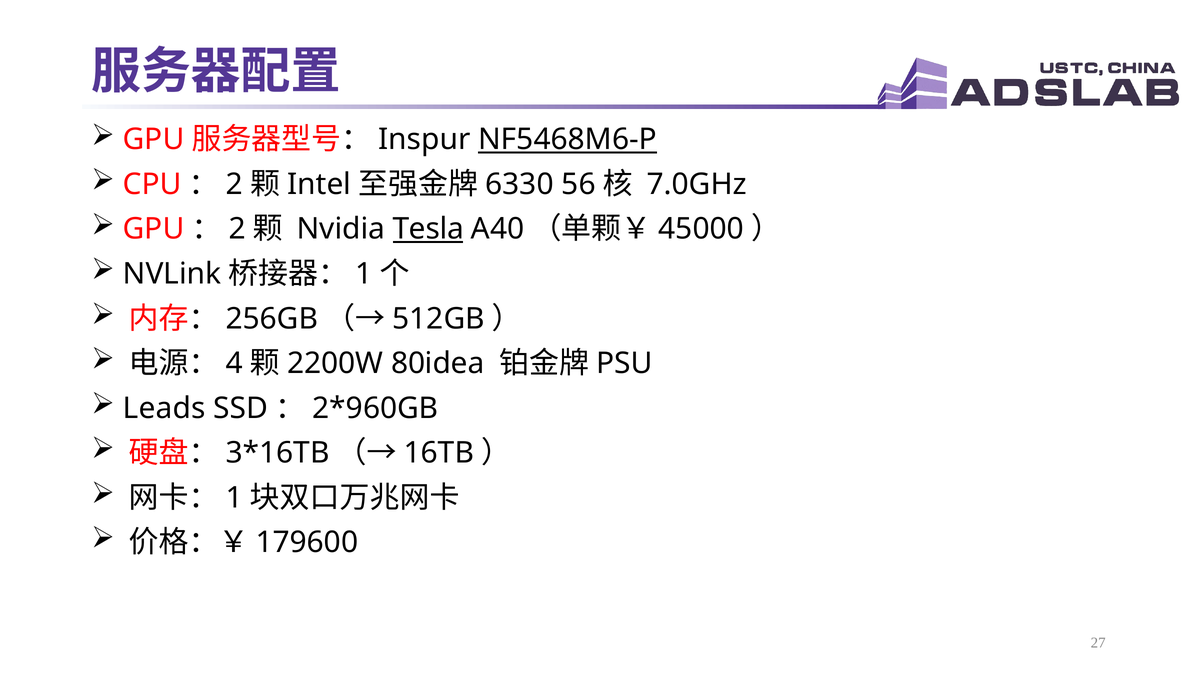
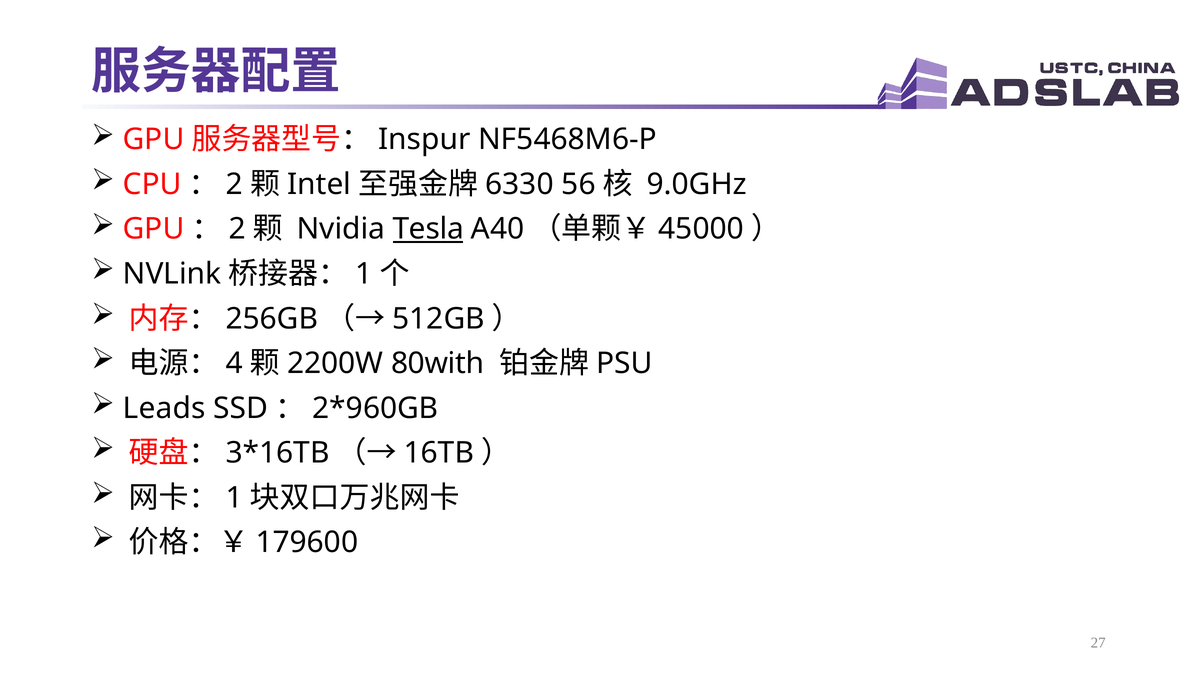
NF5468M6-P underline: present -> none (568, 140)
7.0GHz: 7.0GHz -> 9.0GHz (697, 184)
80idea: 80idea -> 80with (438, 364)
